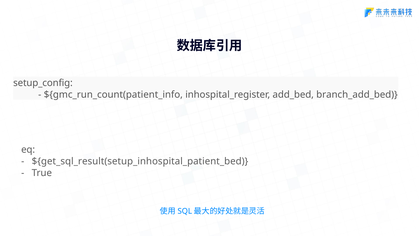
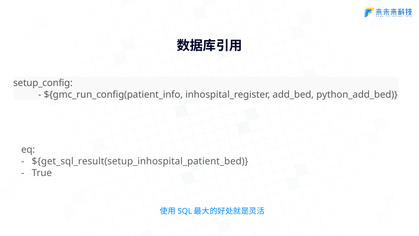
${gmc_run_count(patient_info: ${gmc_run_count(patient_info -> ${gmc_run_config(patient_info (113, 94)
branch_add_bed: branch_add_bed -> python_add_bed (357, 94)
